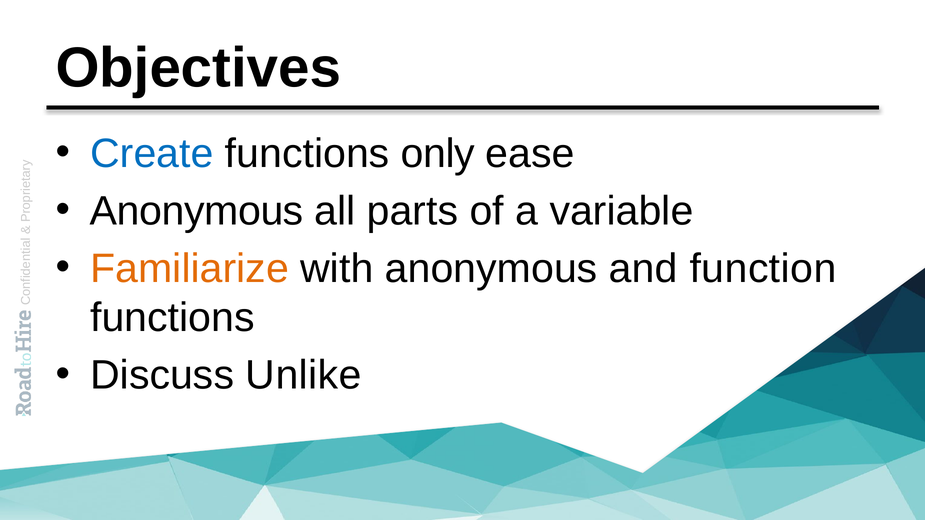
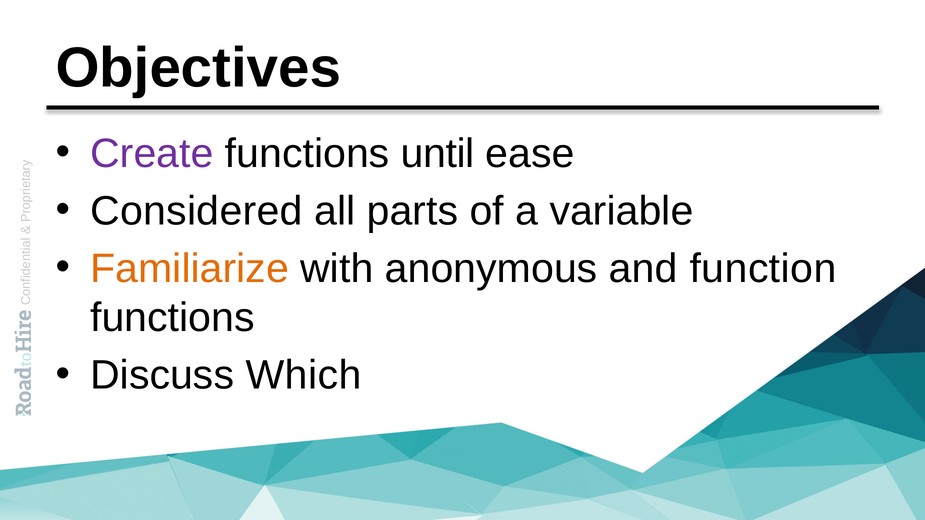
Create colour: blue -> purple (152, 154)
only: only -> until (438, 154)
Anonymous: Anonymous -> Considered (196, 211)
Unlike: Unlike -> Which (304, 376)
